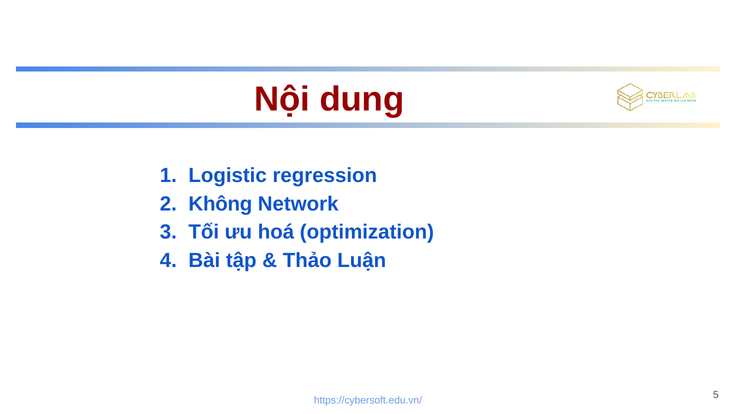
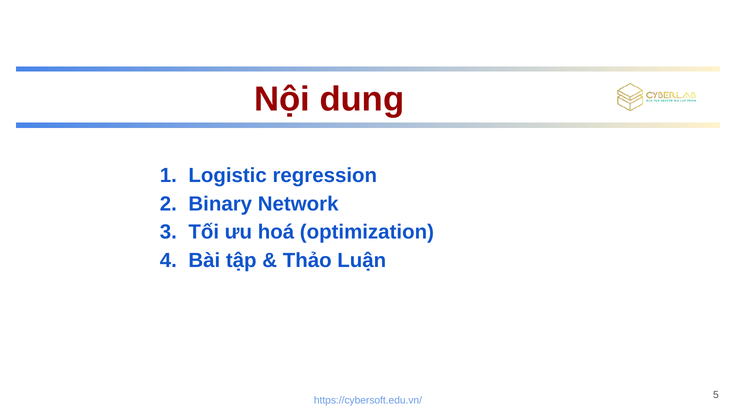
Không: Không -> Binary (220, 204)
